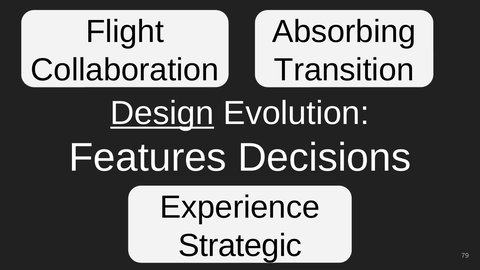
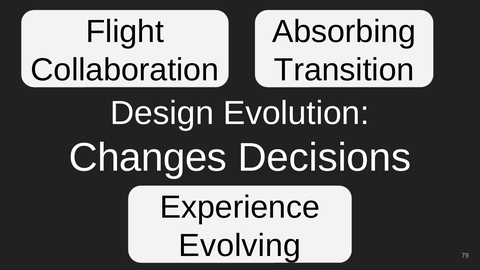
Design underline: present -> none (162, 113)
Features: Features -> Changes (148, 158)
Strategic: Strategic -> Evolving (240, 246)
